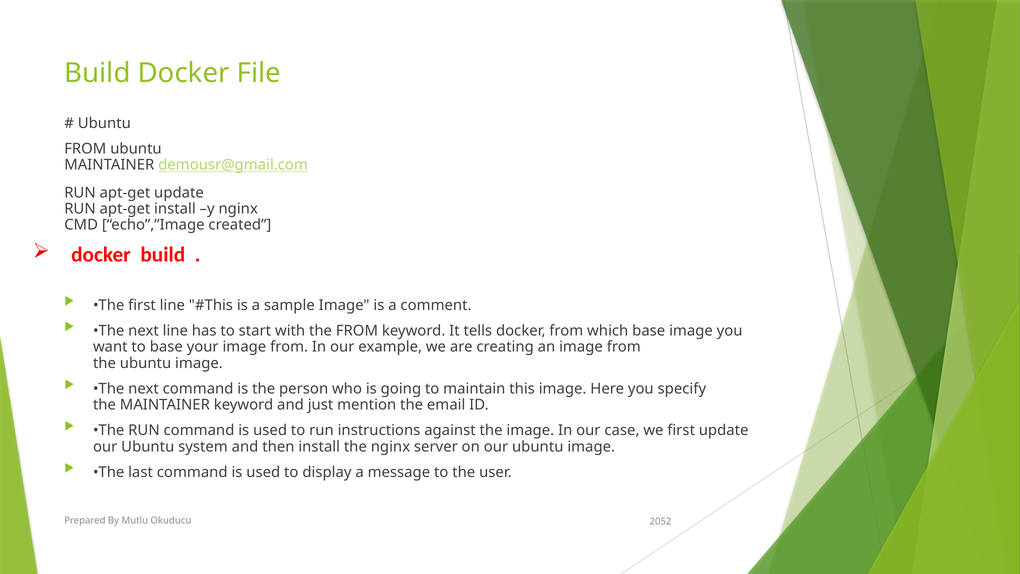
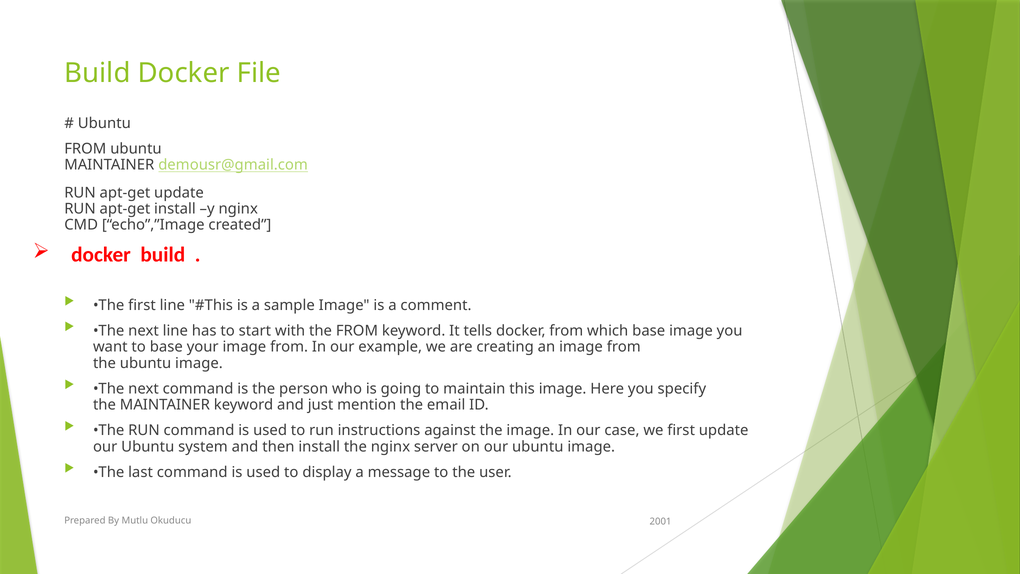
2052: 2052 -> 2001 (661, 521)
